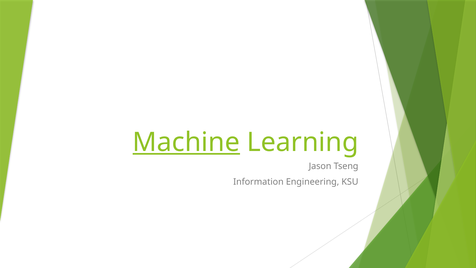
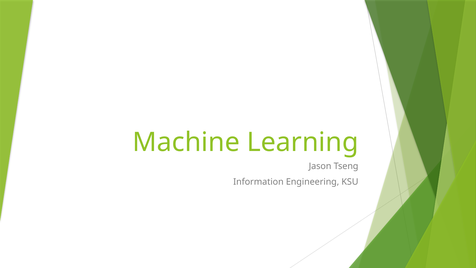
Machine underline: present -> none (186, 142)
